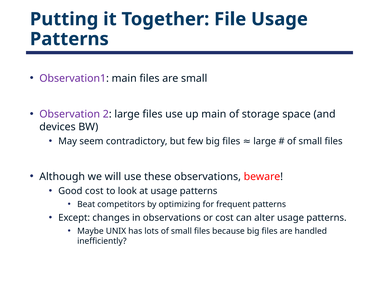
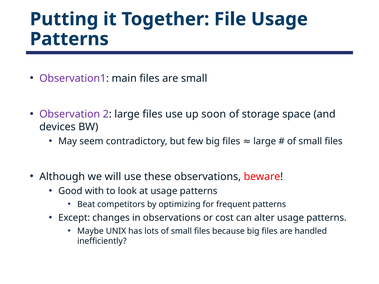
up main: main -> soon (214, 114)
Good cost: cost -> with (94, 191)
